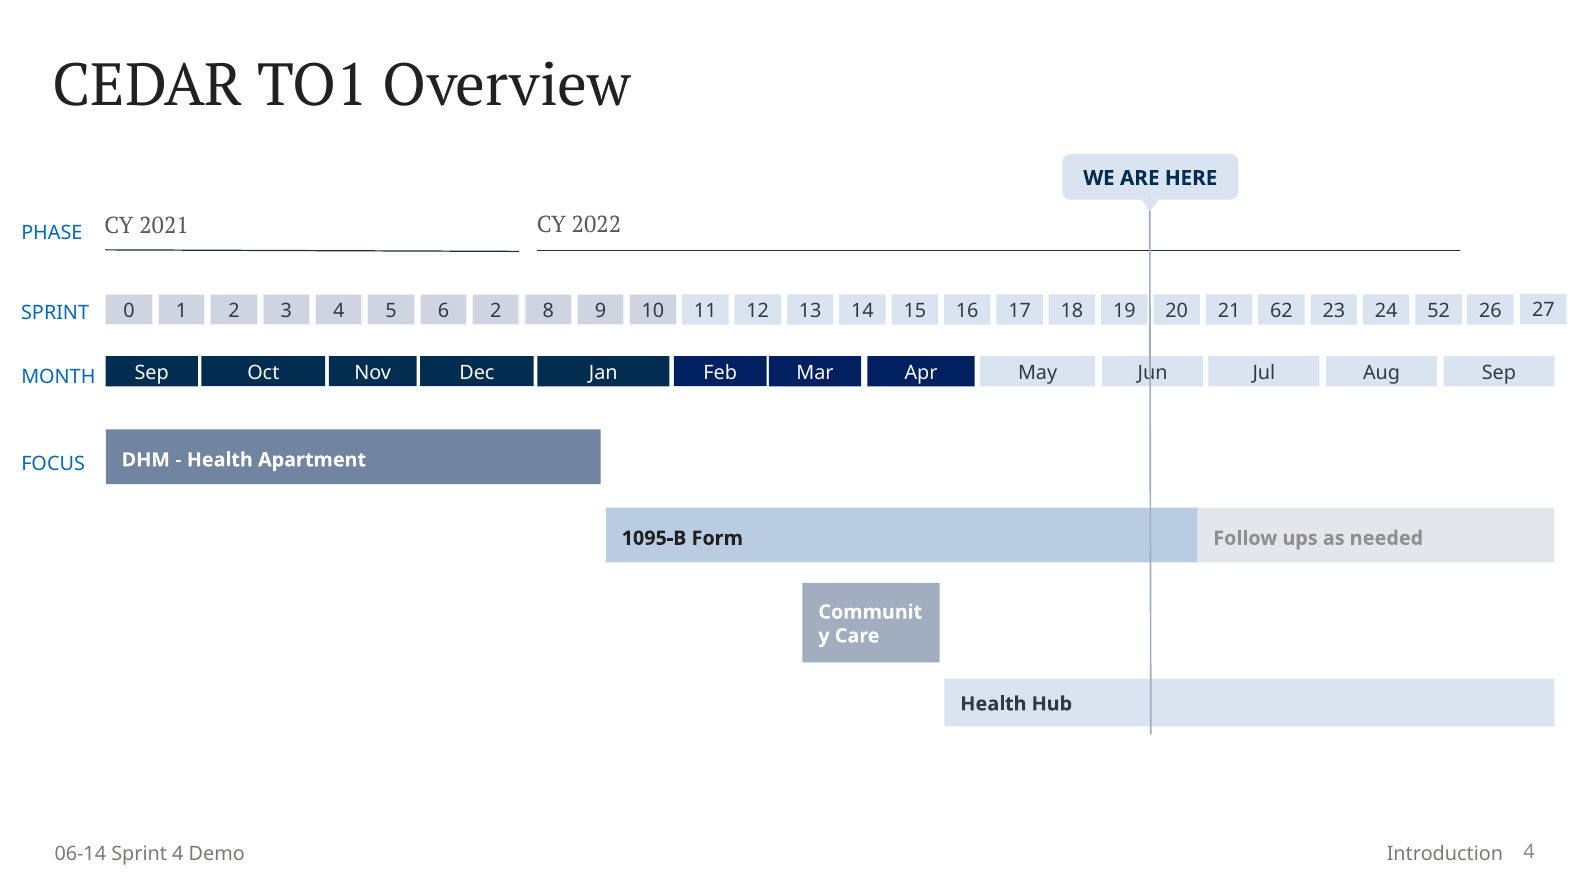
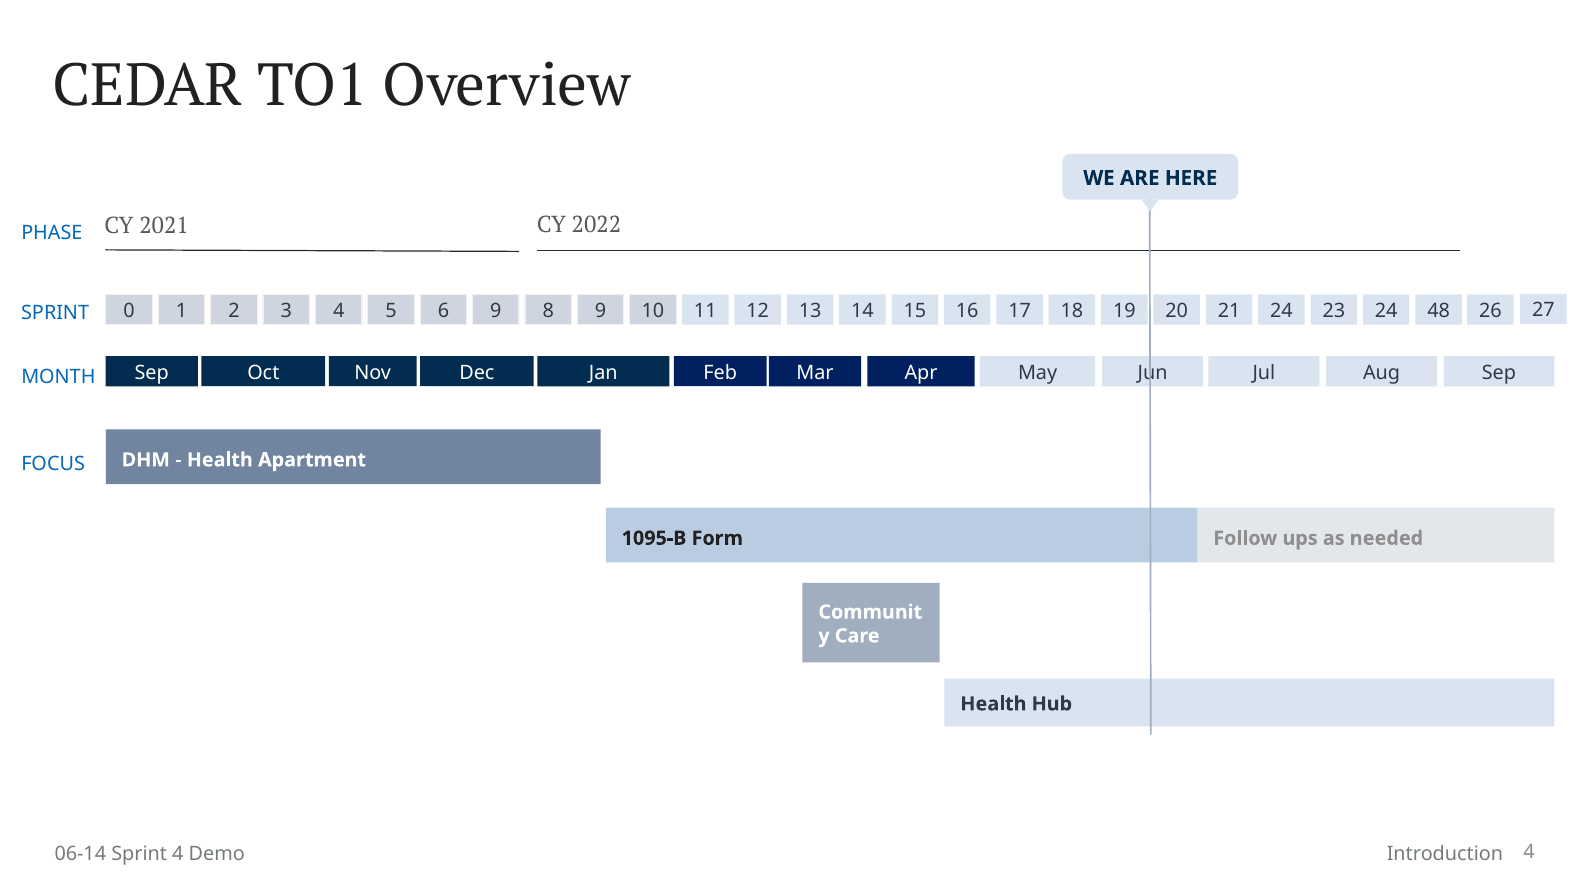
6 2: 2 -> 9 (496, 311)
21 62: 62 -> 24 (1282, 311)
52: 52 -> 48 (1439, 311)
